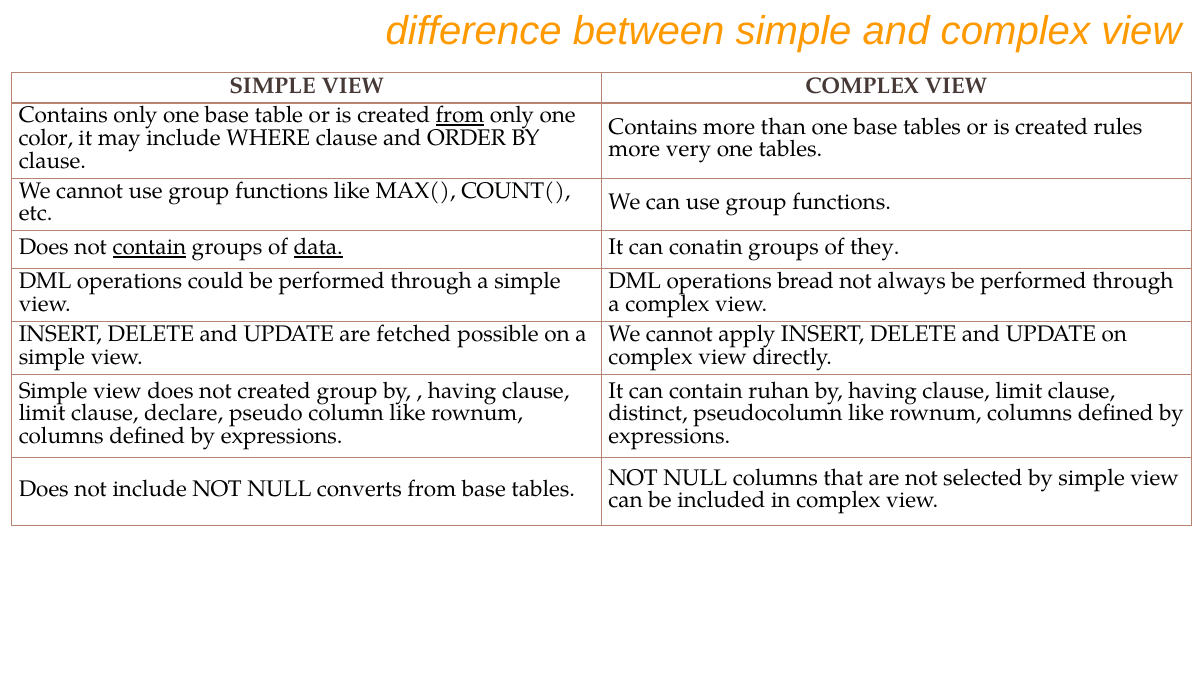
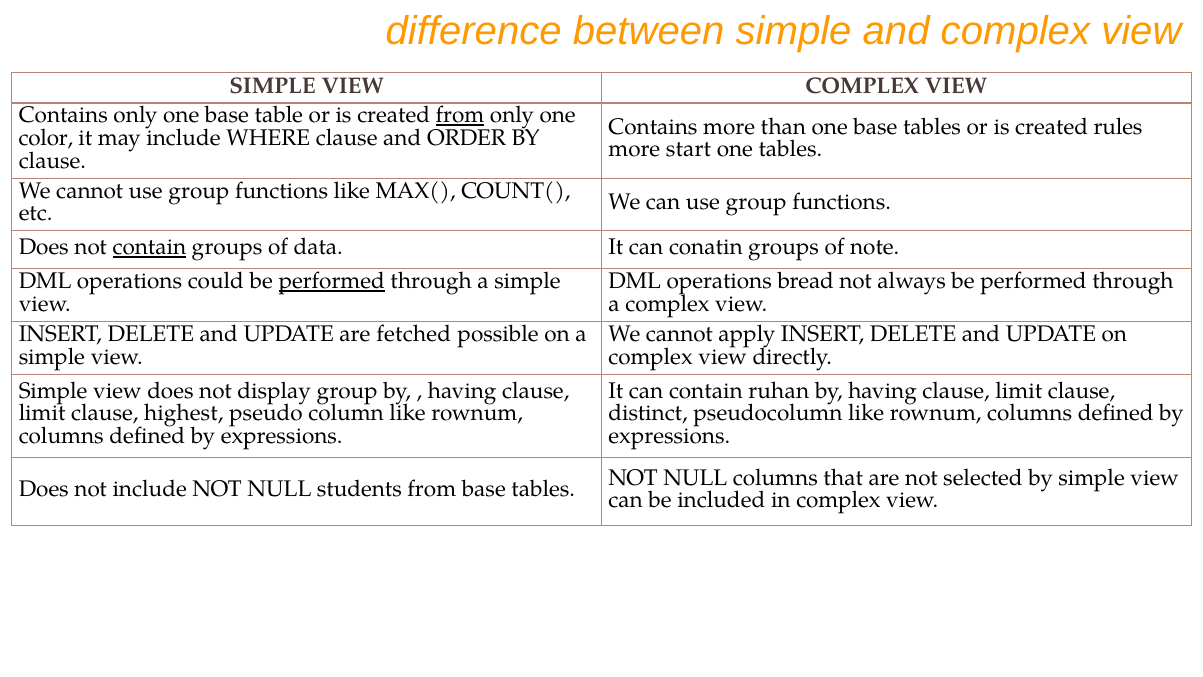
very: very -> start (688, 149)
data underline: present -> none (318, 247)
they: they -> note (875, 247)
performed underline: none -> present (332, 281)
not created: created -> display (274, 390)
declare: declare -> highest (184, 413)
converts: converts -> students (359, 489)
